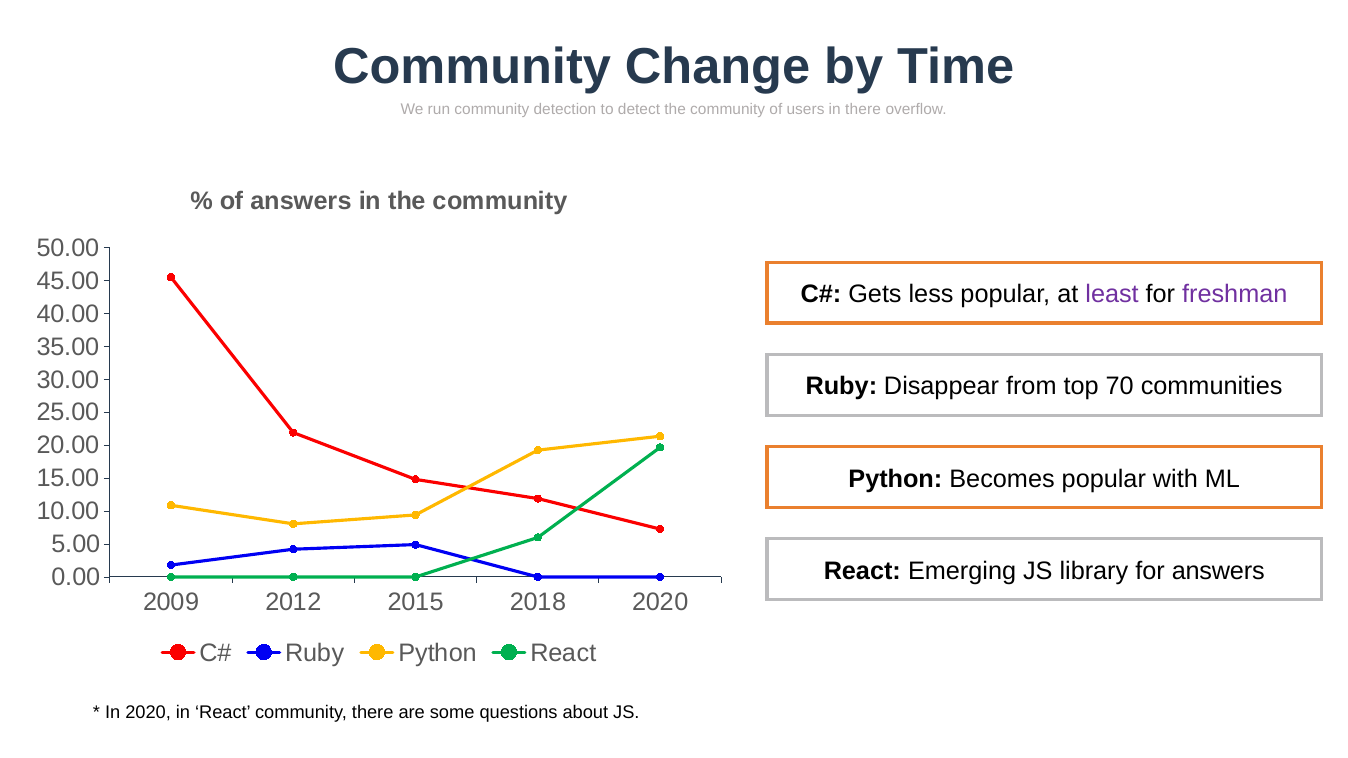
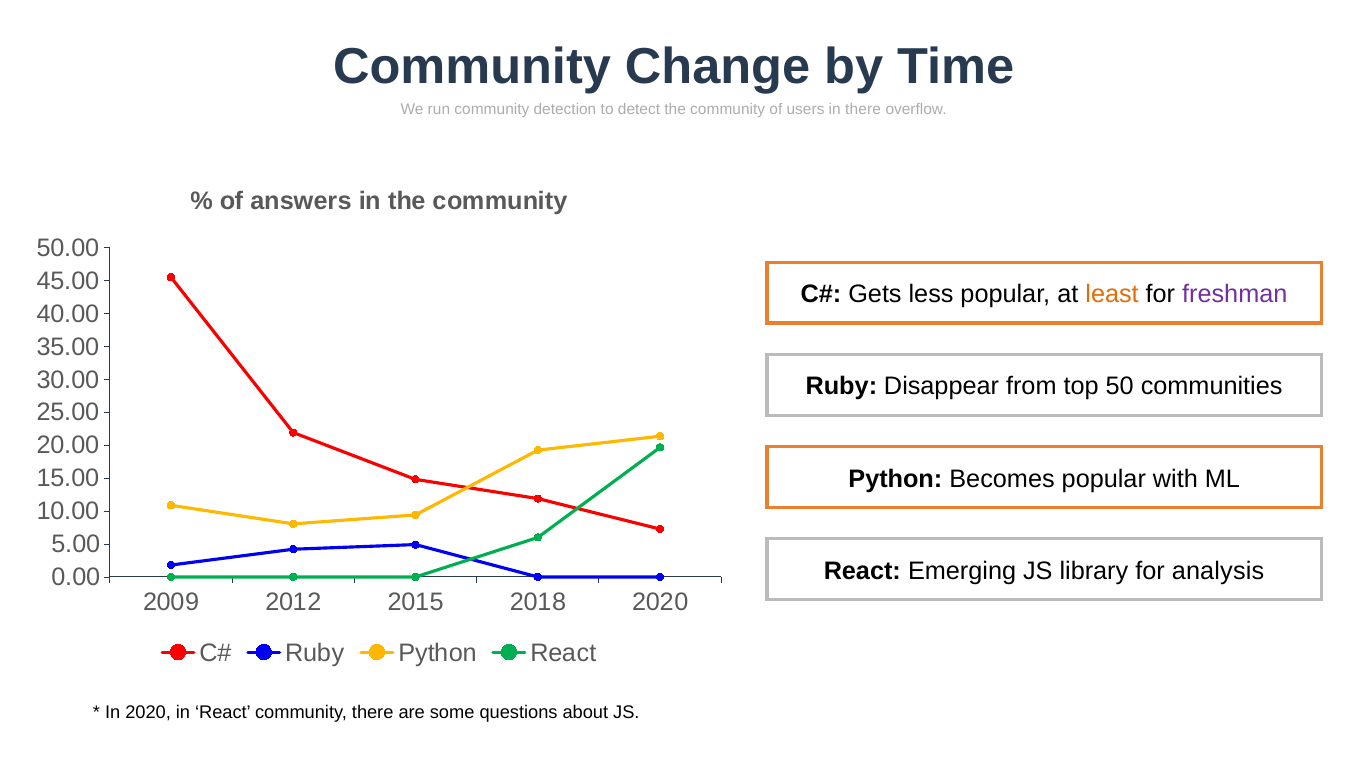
least colour: purple -> orange (1112, 295)
70: 70 -> 50 (1120, 387)
for answers: answers -> analysis (1218, 571)
